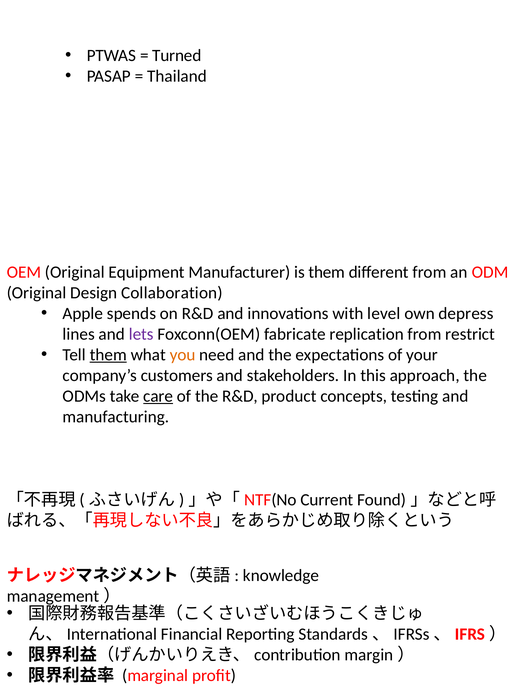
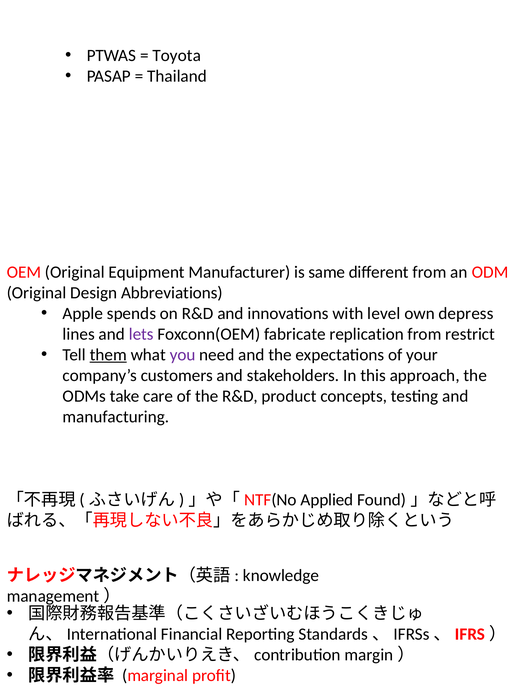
Turned: Turned -> Toyota (177, 55)
is them: them -> same (327, 272)
Collaboration: Collaboration -> Abbreviations (172, 293)
you colour: orange -> purple (183, 355)
care underline: present -> none (158, 396)
Current: Current -> Applied (327, 500)
